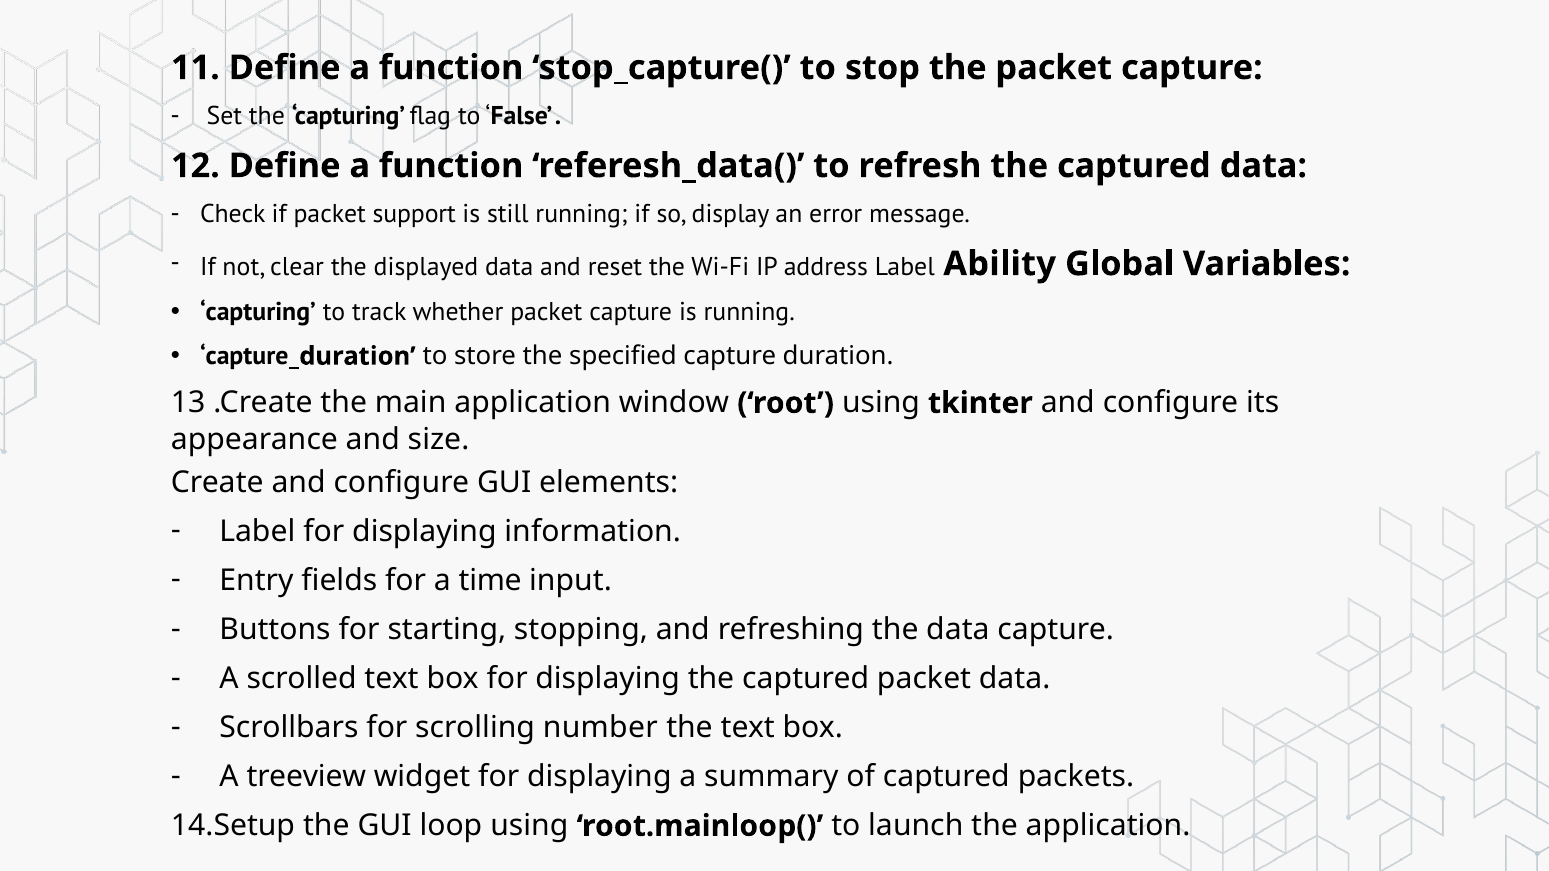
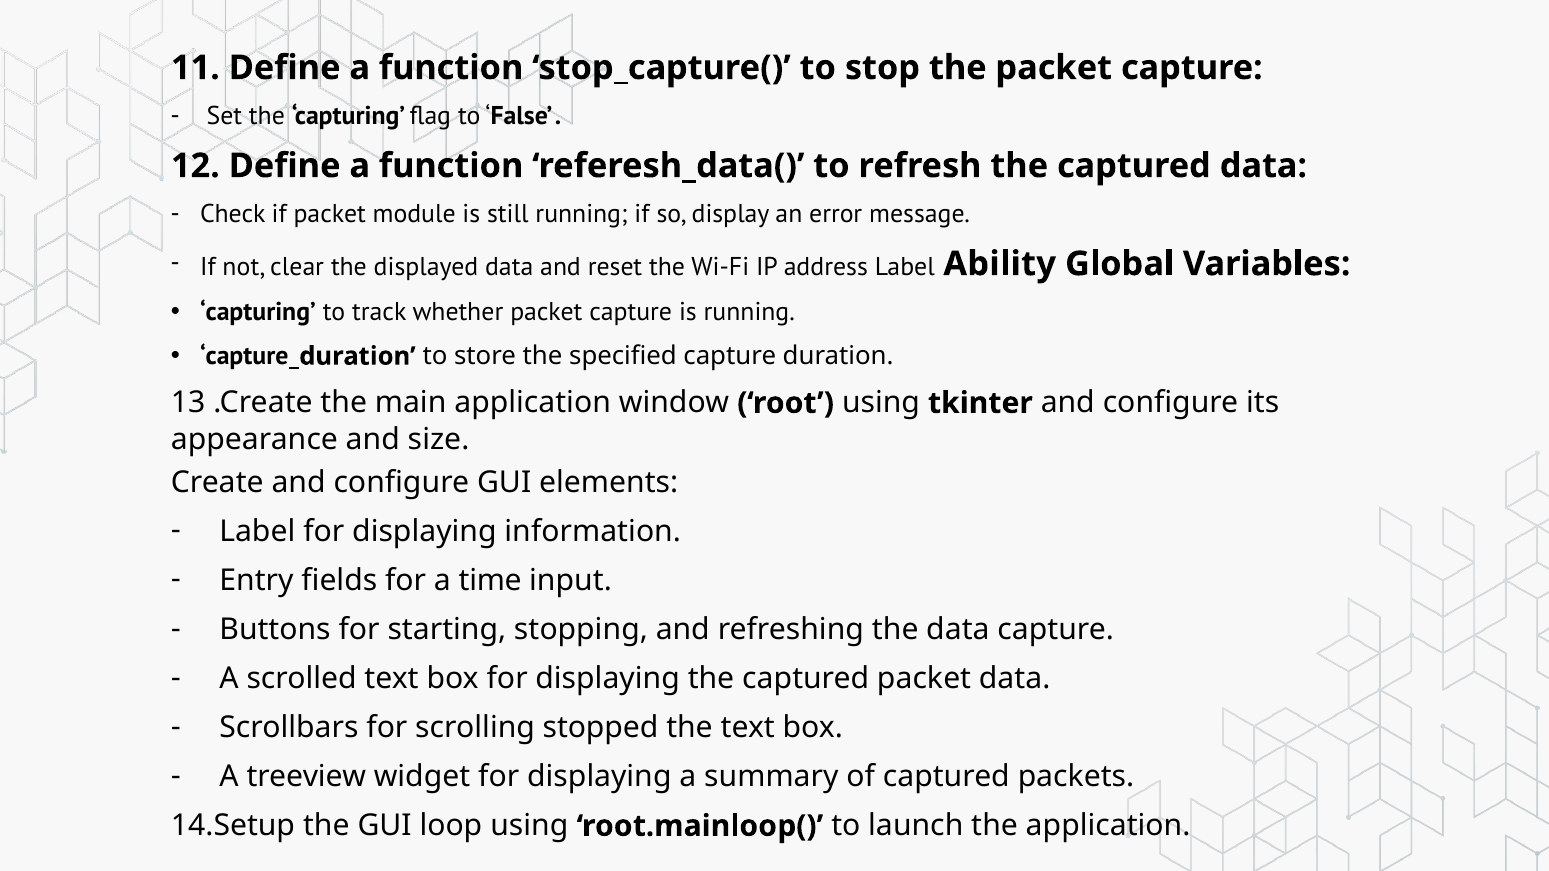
support: support -> module (414, 214)
number: number -> stopped (601, 728)
